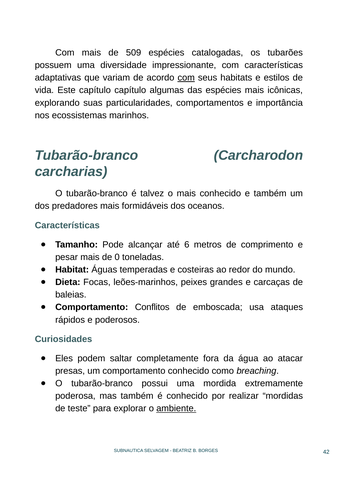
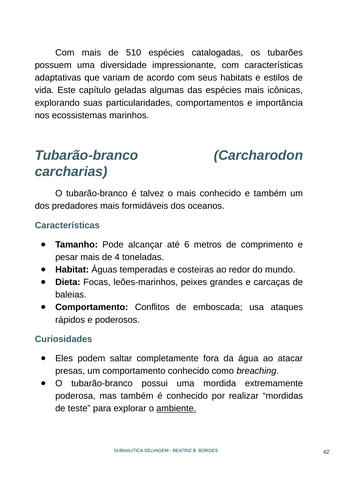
509: 509 -> 510 (134, 53)
com underline: present -> none (186, 78)
capítulo capítulo: capítulo -> geladas (130, 90)
0: 0 -> 4 (117, 257)
